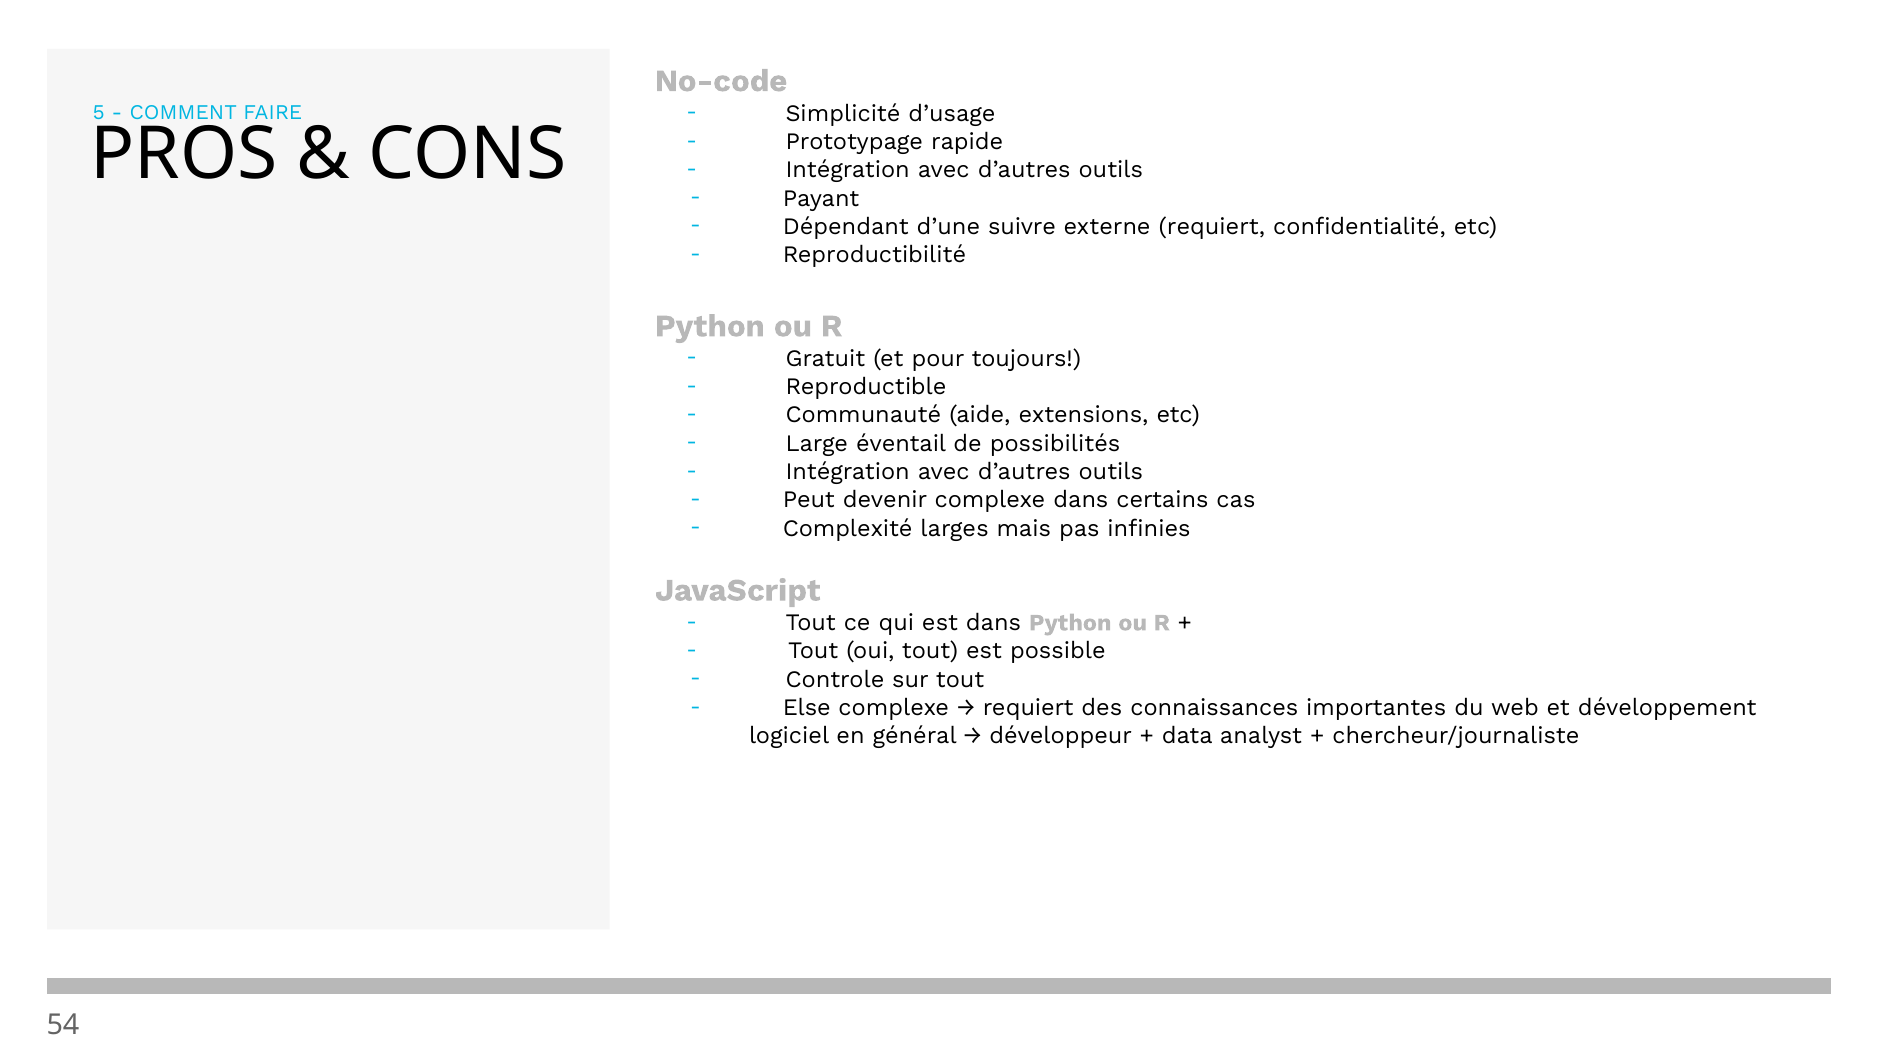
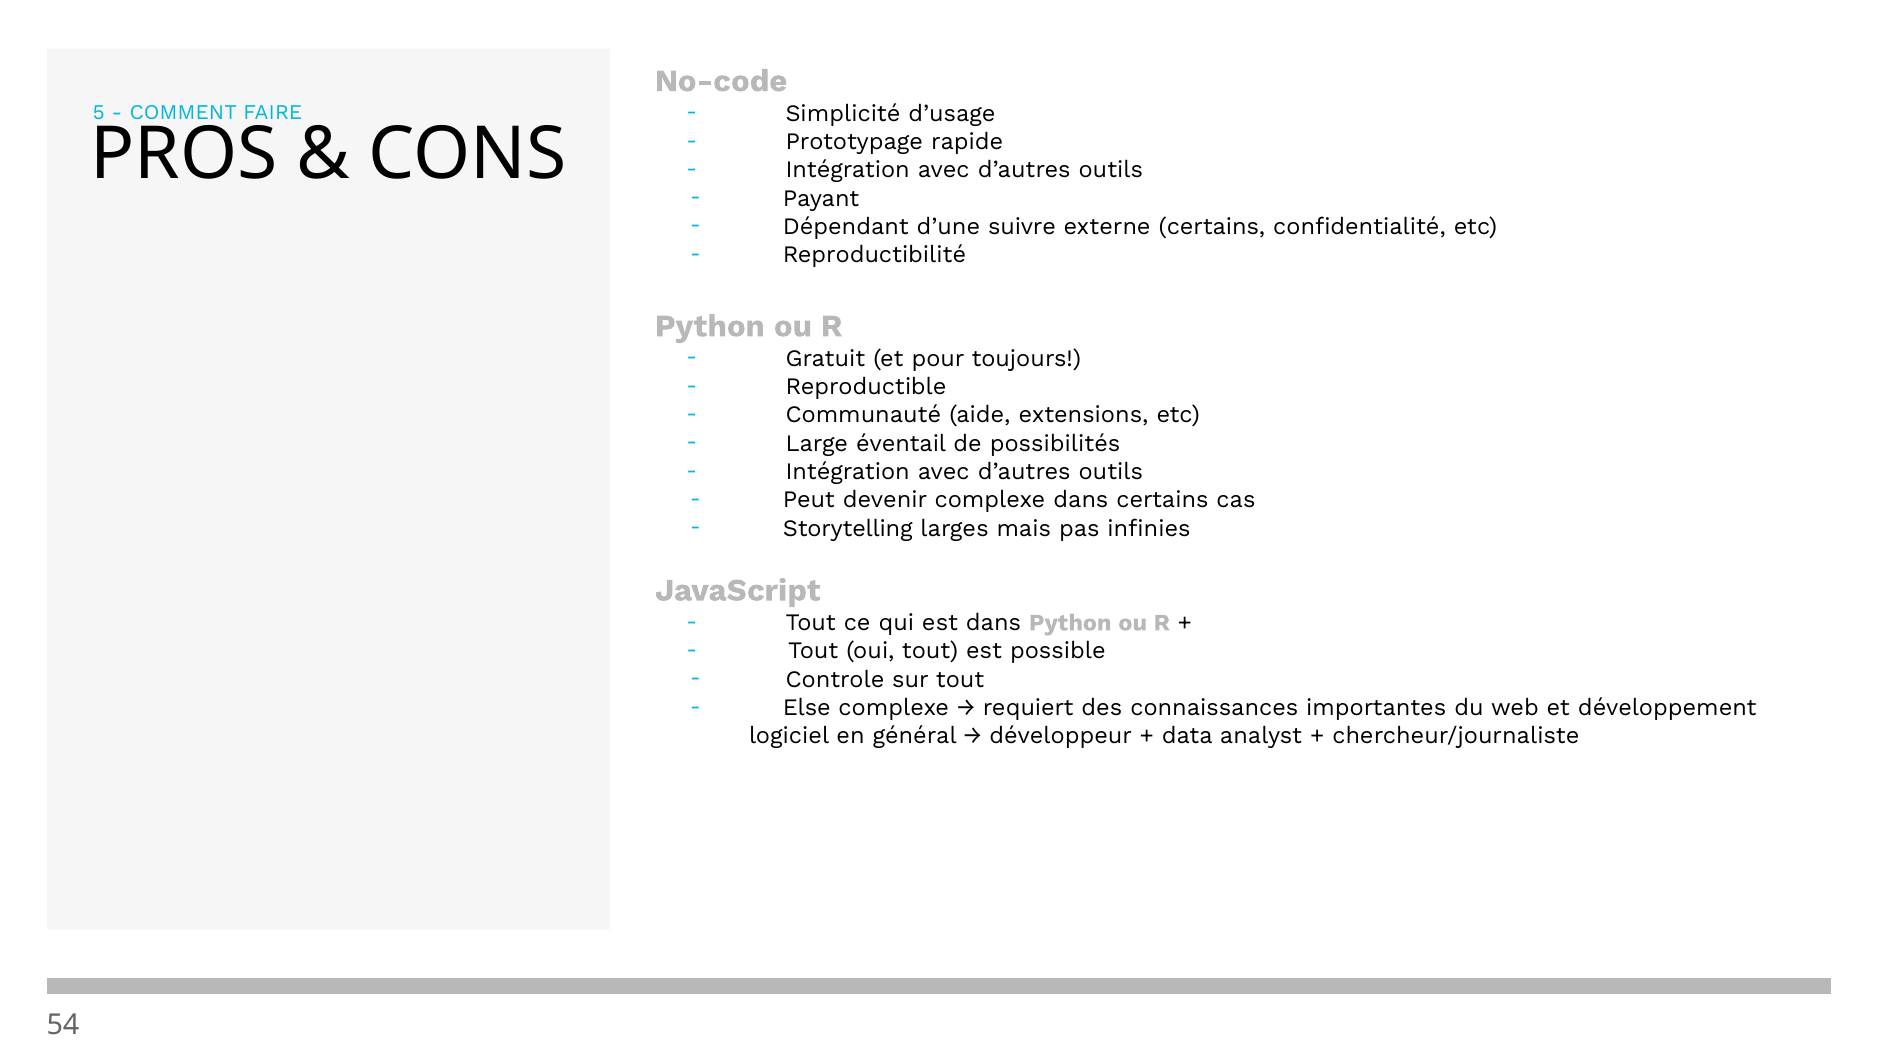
externe requiert: requiert -> certains (1212, 227)
Complexité: Complexité -> Storytelling (848, 528)
